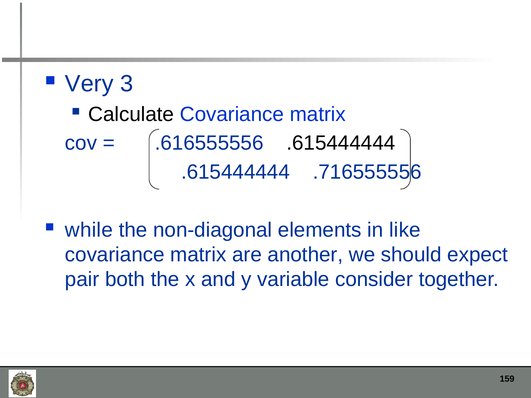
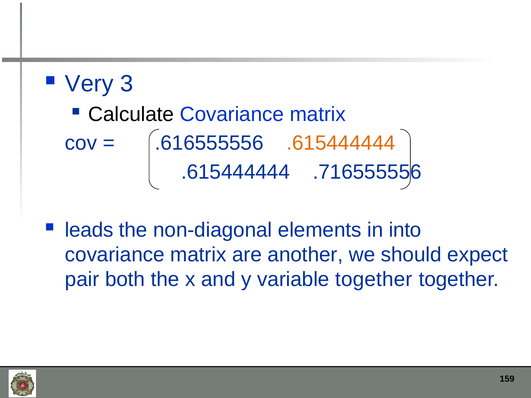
.615444444 colour: black -> orange (341, 143)
while: while -> leads (89, 230)
like: like -> into (405, 230)
variable consider: consider -> together (374, 280)
